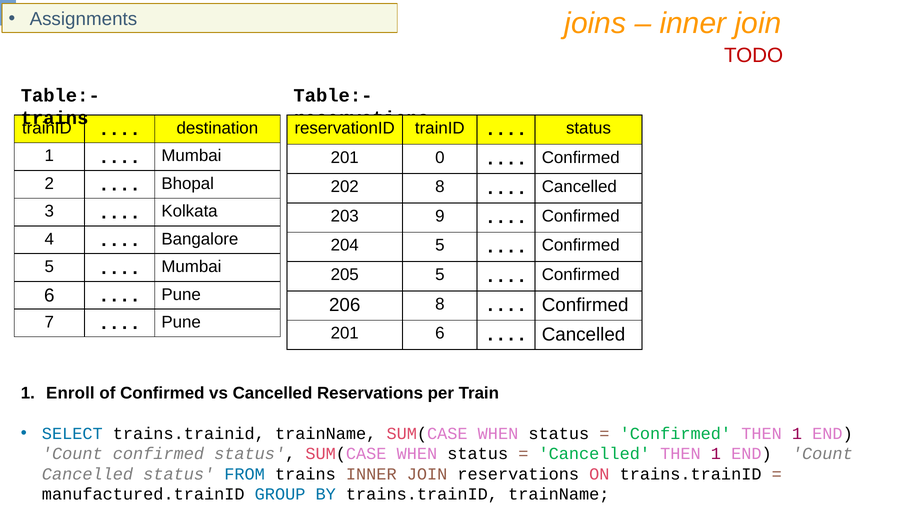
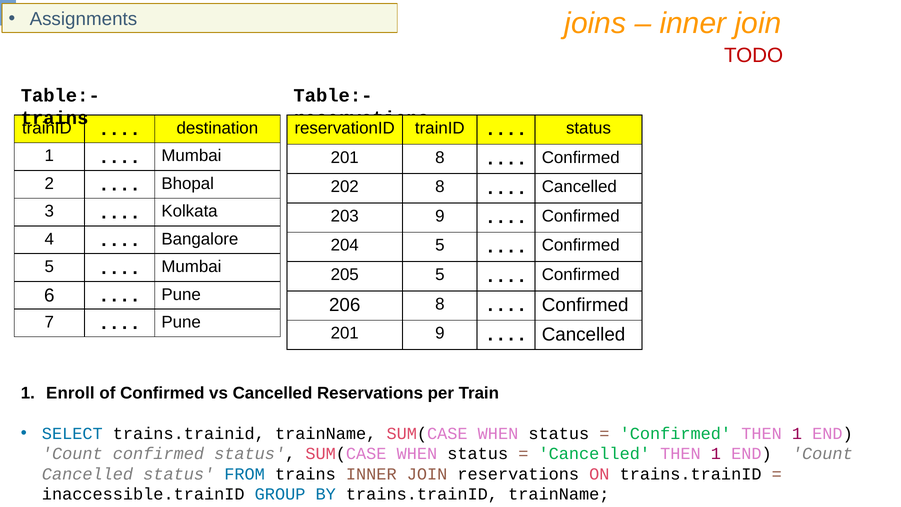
201 0: 0 -> 8 (440, 157)
201 6: 6 -> 9 (440, 333)
manufactured.trainID: manufactured.trainID -> inaccessible.trainID (143, 494)
